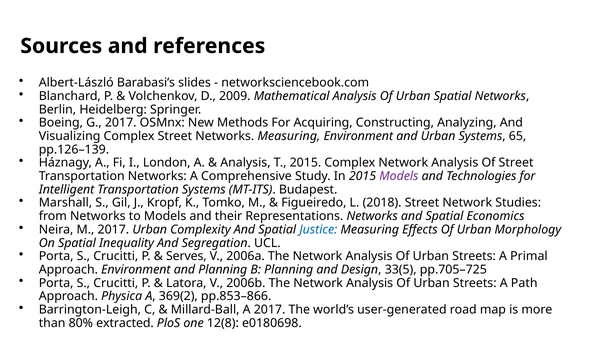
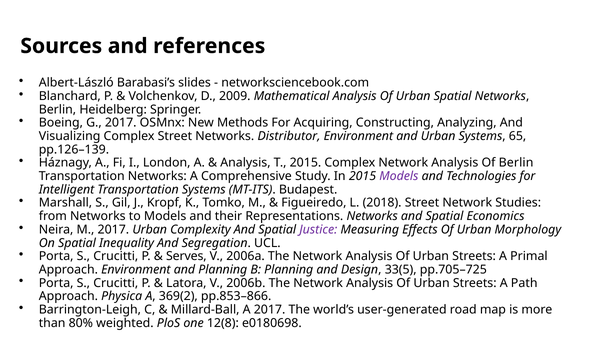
Networks Measuring: Measuring -> Distributor (289, 136)
Of Street: Street -> Berlin (516, 163)
Justice colour: blue -> purple (318, 230)
extracted: extracted -> weighted (125, 323)
